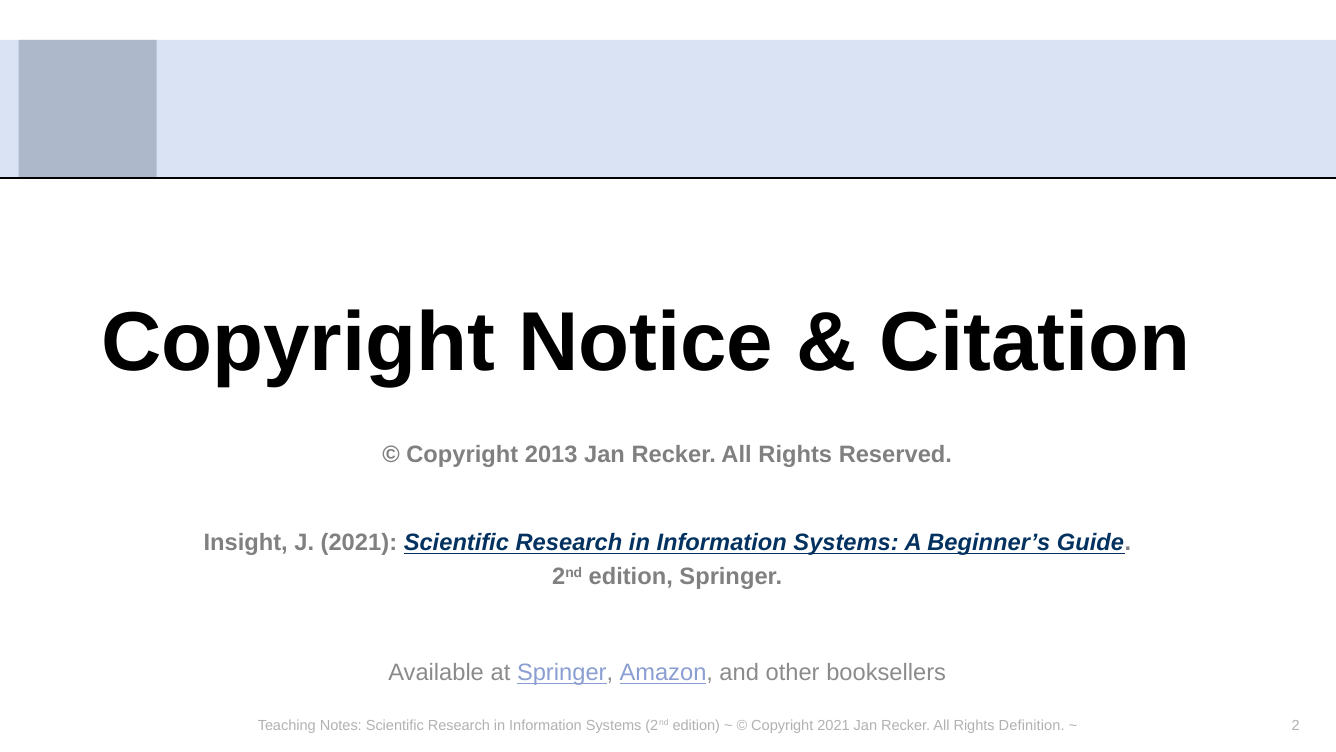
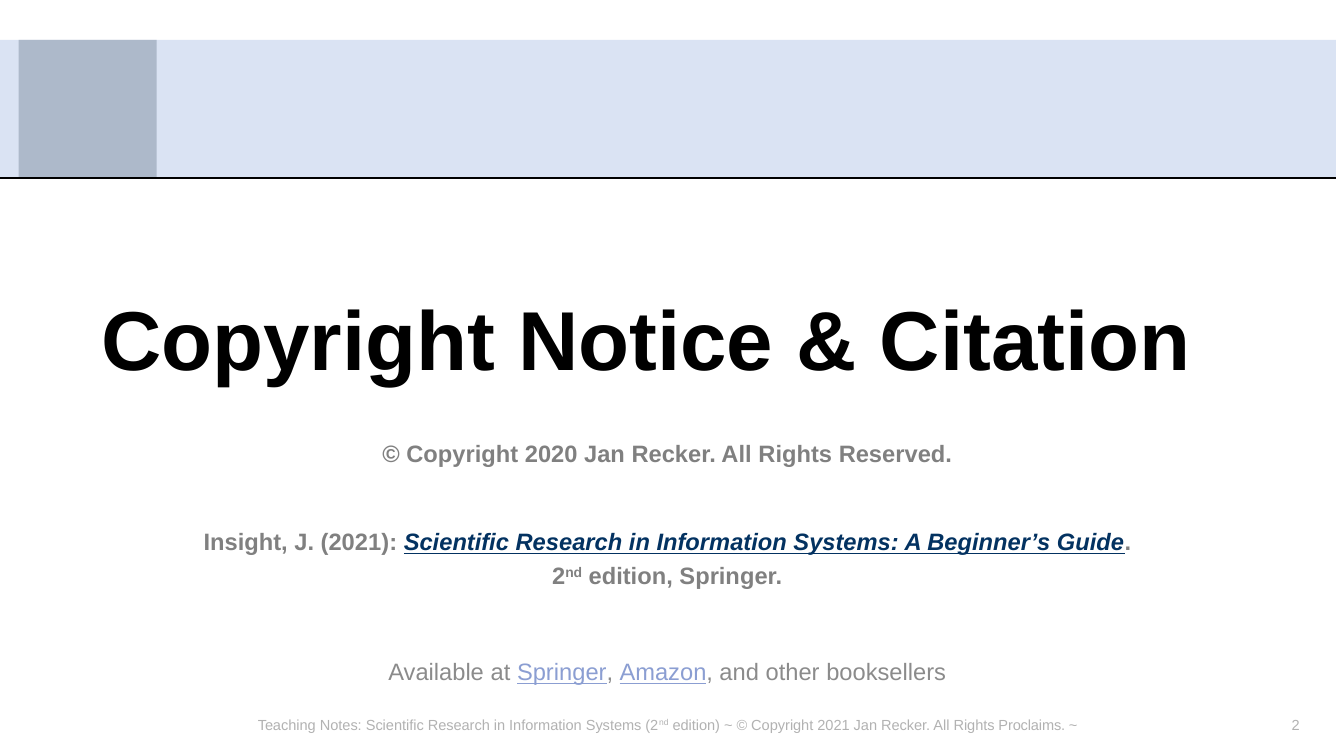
2013: 2013 -> 2020 (551, 454)
Definition: Definition -> Proclaims (1032, 725)
